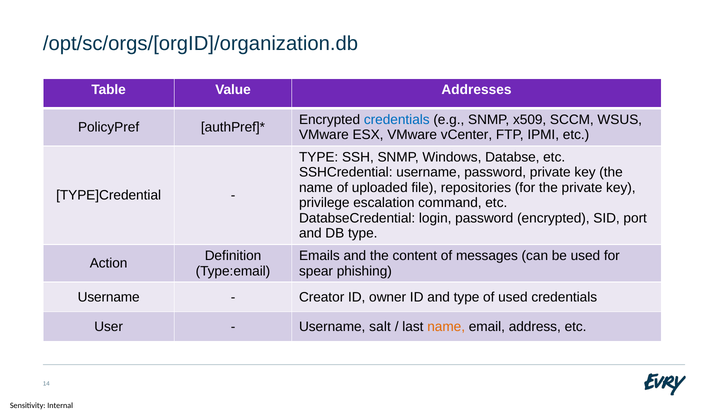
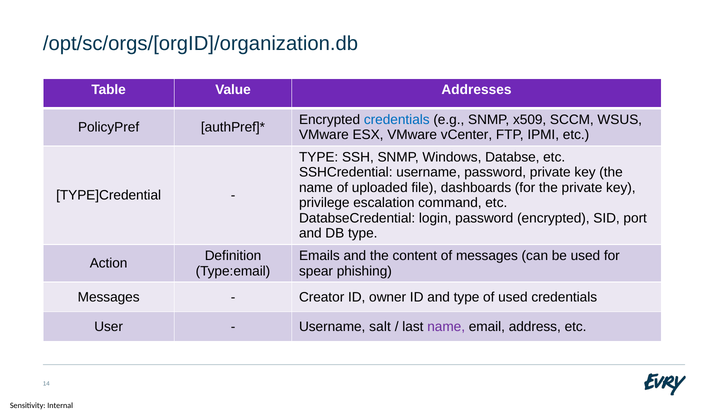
repositories: repositories -> dashboards (476, 187)
Username: Username -> Messages (109, 297)
name colour: orange -> purple (446, 326)
